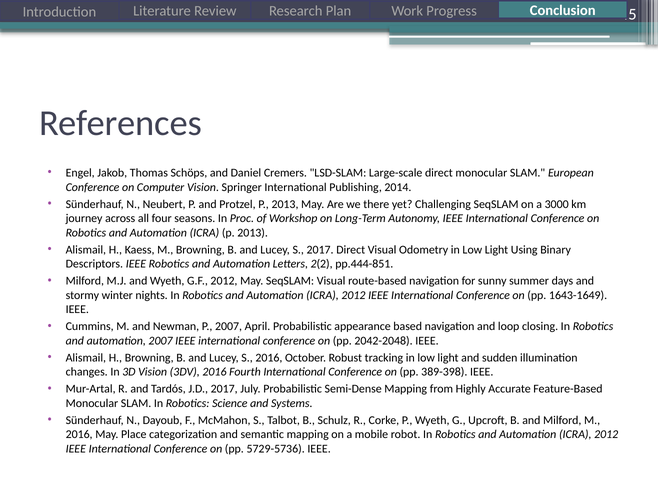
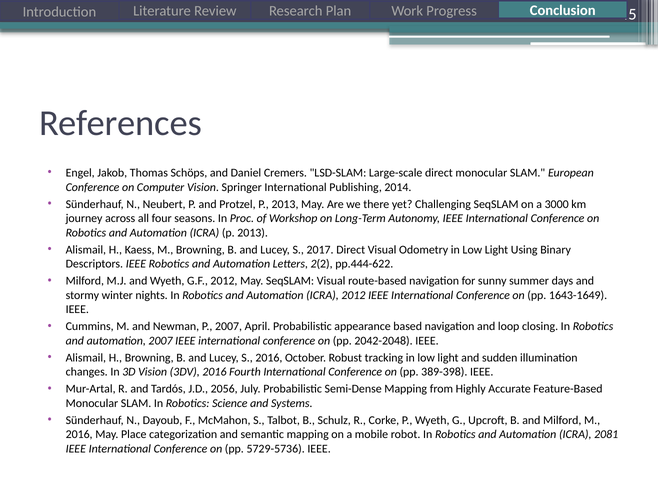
pp.444-851: pp.444-851 -> pp.444-622 (364, 264)
J.D 2017: 2017 -> 2056 (224, 389)
2012: 2012 -> 2081 (606, 435)
